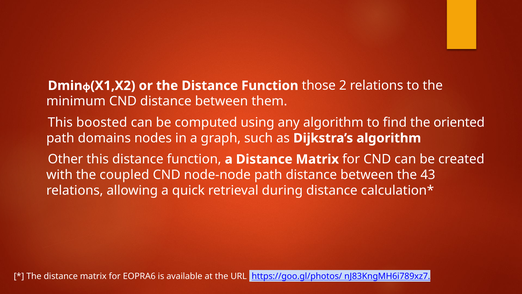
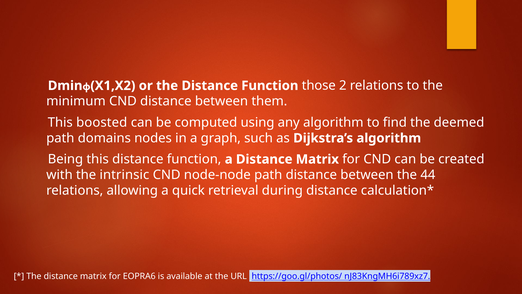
oriented: oriented -> deemed (459, 122)
Other: Other -> Being (65, 159)
coupled: coupled -> intrinsic (124, 175)
43: 43 -> 44 (428, 175)
